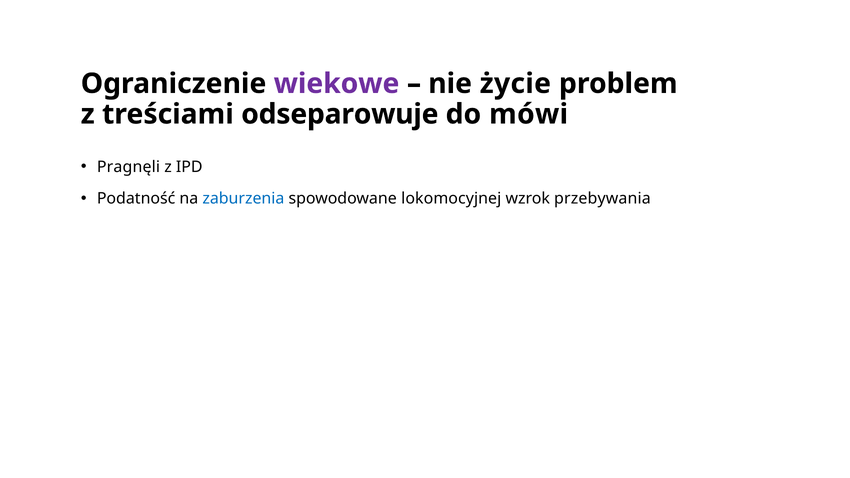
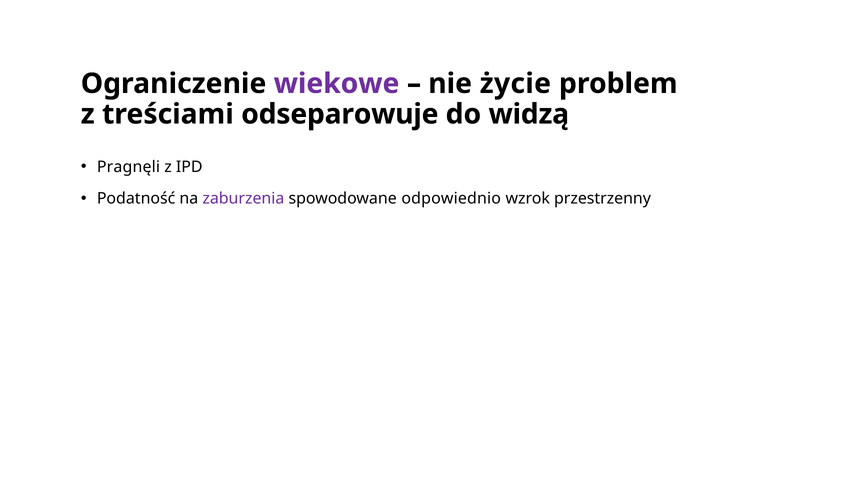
mówi: mówi -> widzą (529, 114)
zaburzenia colour: blue -> purple (243, 199)
lokomocyjnej: lokomocyjnej -> odpowiednio (451, 199)
przebywania: przebywania -> przestrzenny (603, 199)
